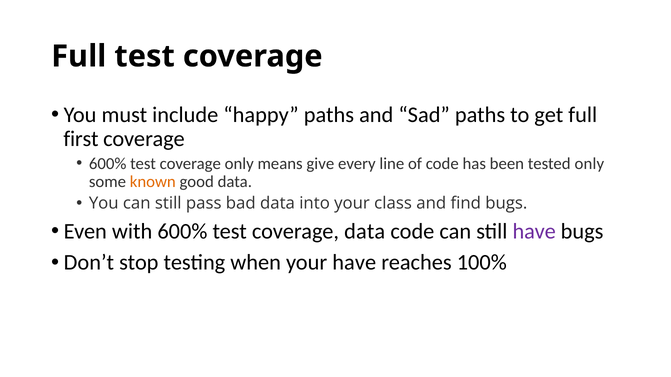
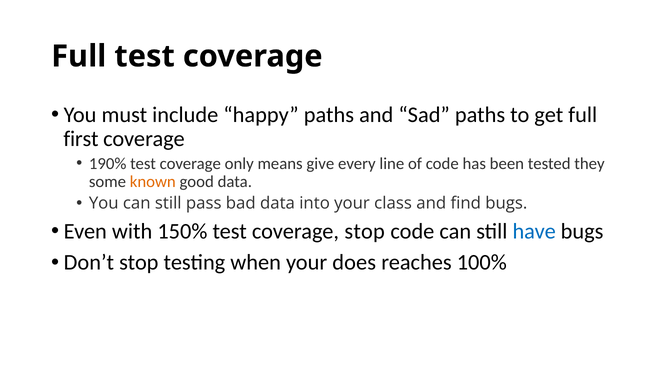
600%: 600% -> 190% (108, 164)
tested only: only -> they (589, 164)
with 600%: 600% -> 150% (182, 232)
coverage data: data -> stop (365, 232)
have colour: purple -> blue (534, 232)
your have: have -> does (354, 263)
